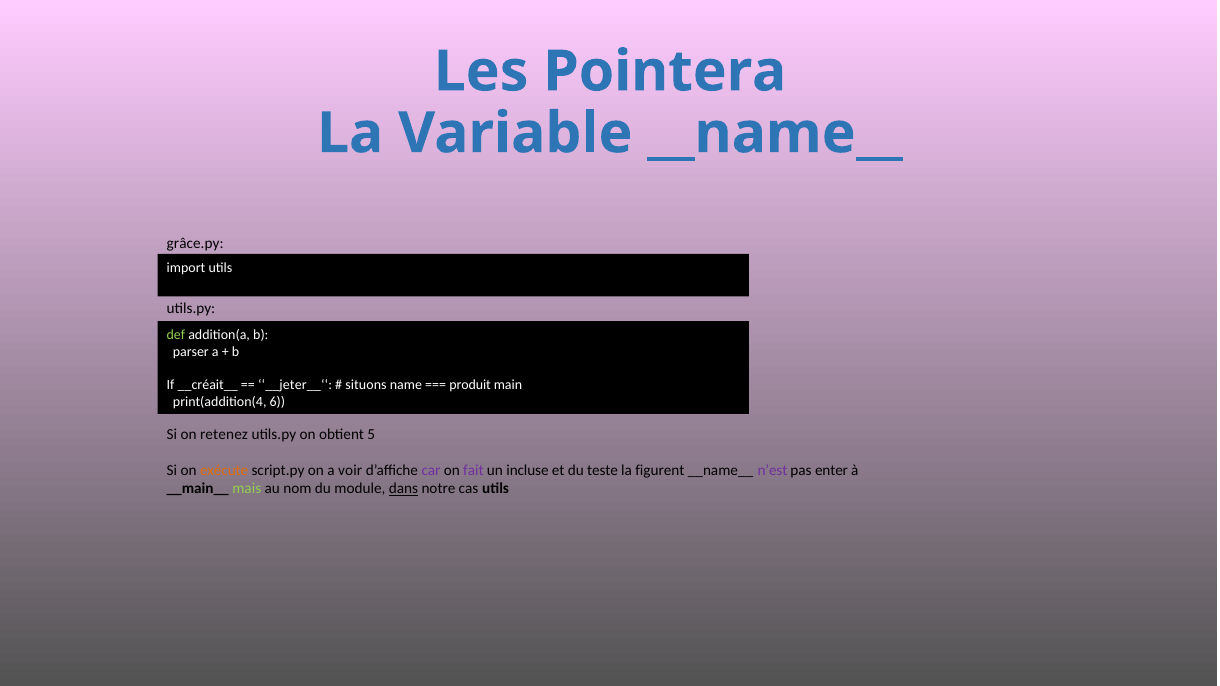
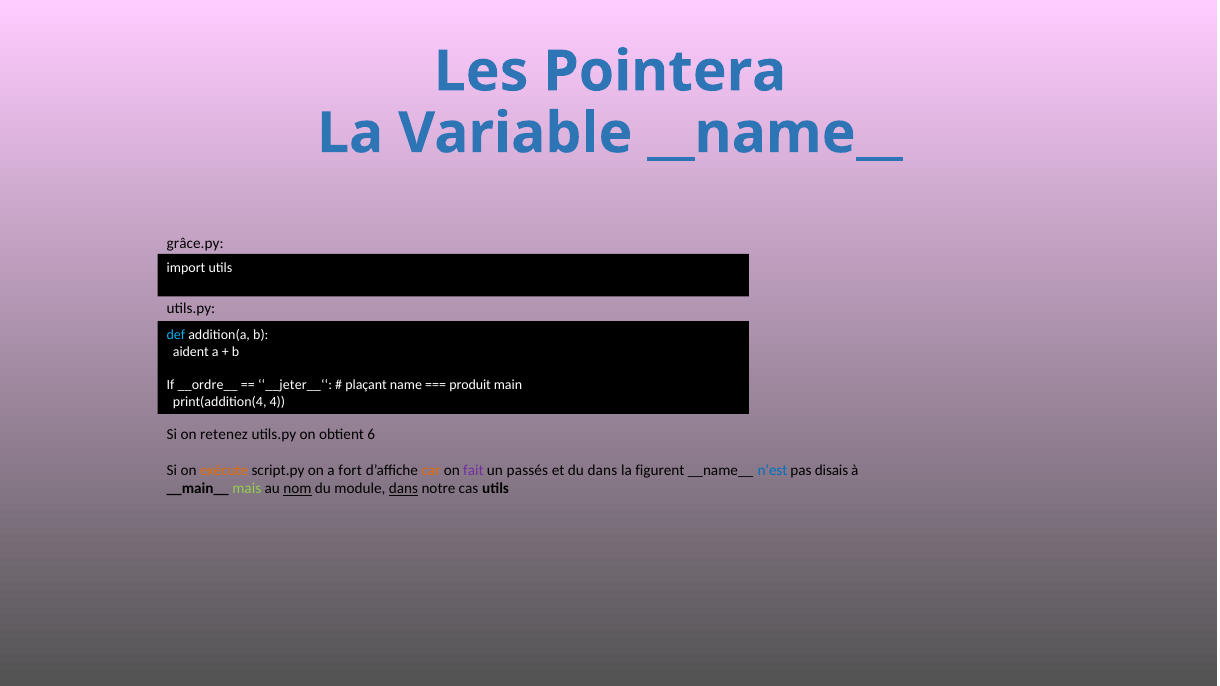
def colour: light green -> light blue (176, 335)
parser: parser -> aident (191, 352)
__créait__: __créait__ -> __ordre__ (208, 385)
situons: situons -> plaçant (366, 385)
6: 6 -> 4 (277, 402)
5: 5 -> 6 (371, 434)
voir: voir -> fort (350, 471)
car colour: purple -> orange (431, 471)
incluse: incluse -> passés (527, 471)
du teste: teste -> dans (602, 471)
n’est colour: purple -> blue (772, 471)
enter: enter -> disais (832, 471)
nom underline: none -> present (297, 489)
